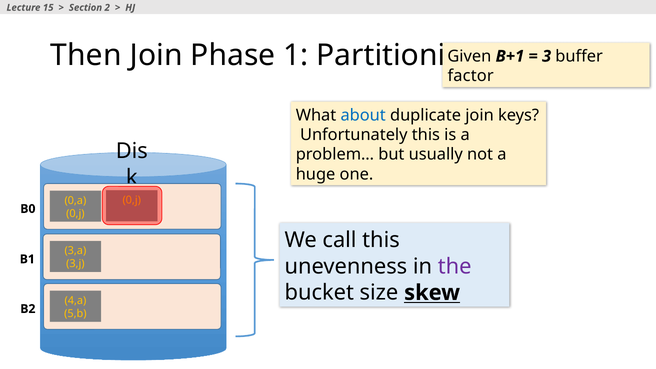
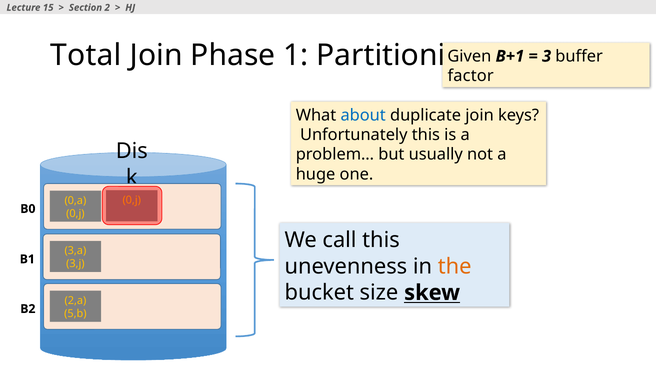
Then: Then -> Total (86, 55)
the colour: purple -> orange (455, 266)
4,a: 4,a -> 2,a (75, 300)
